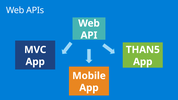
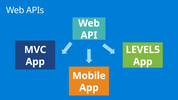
THAN5: THAN5 -> LEVEL5 (143, 50)
